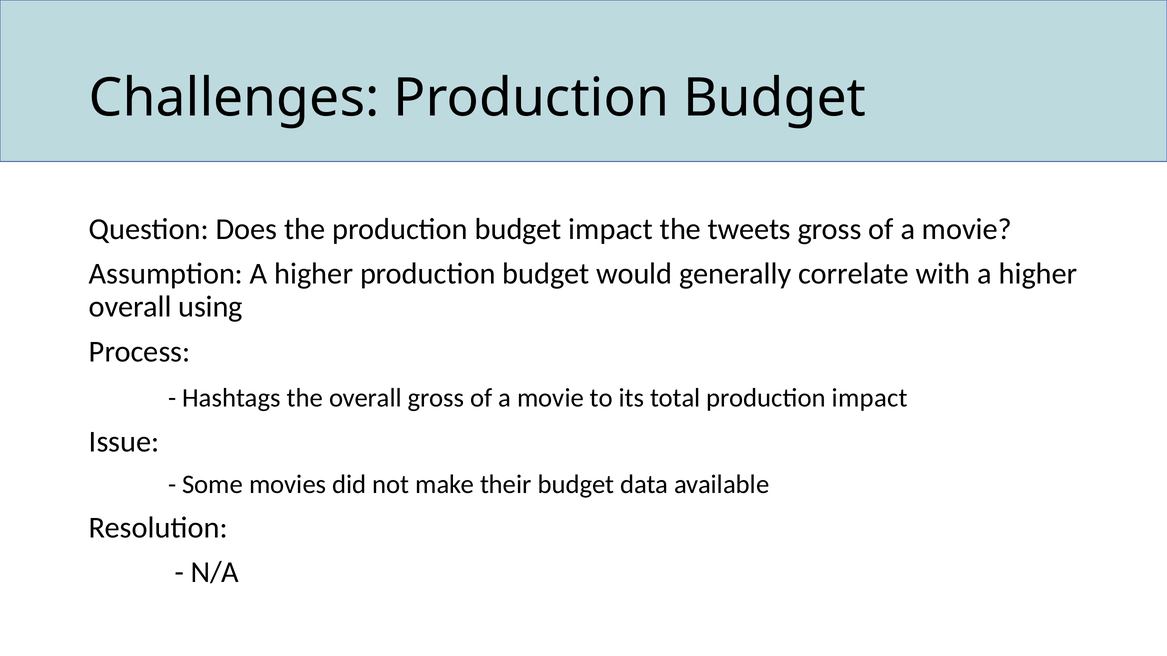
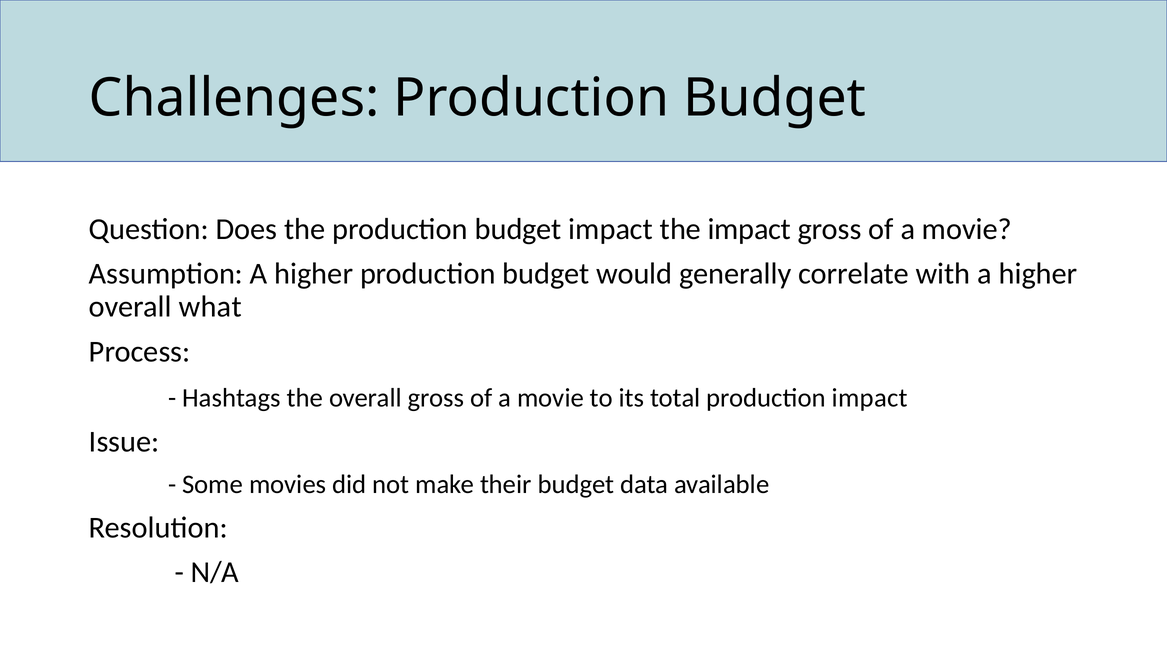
the tweets: tweets -> impact (749, 229)
using: using -> what (210, 307)
